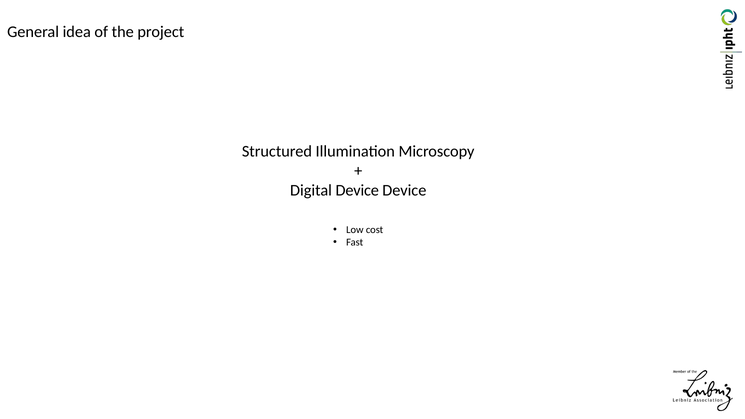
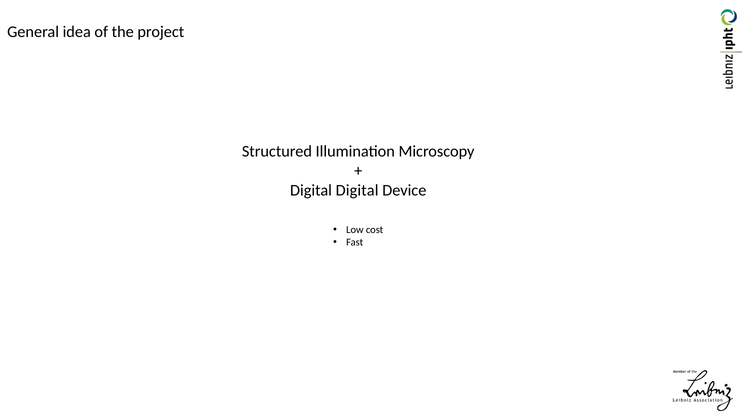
Digital Device: Device -> Digital (357, 190)
